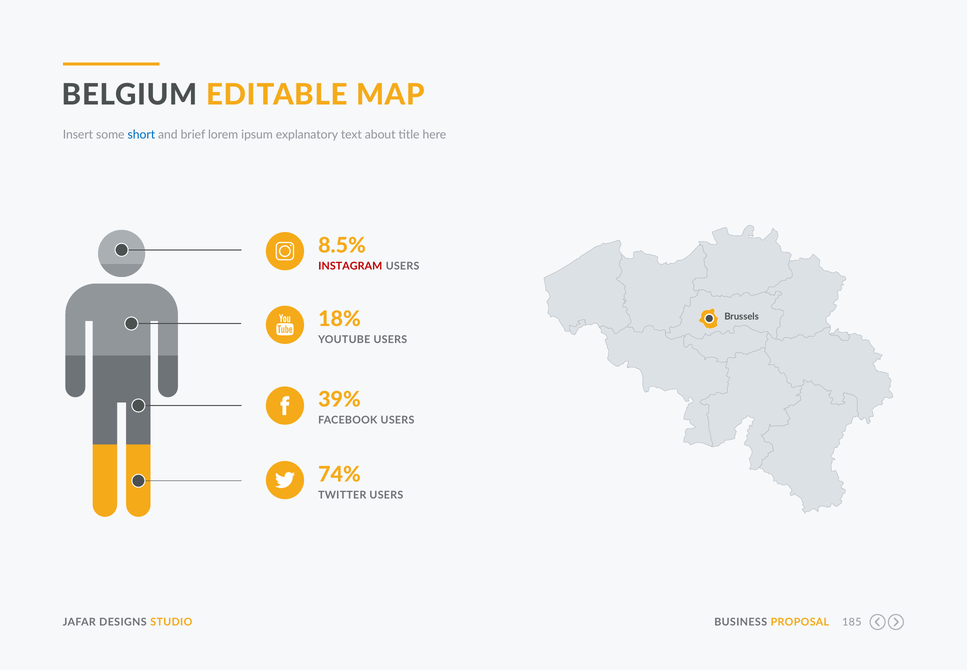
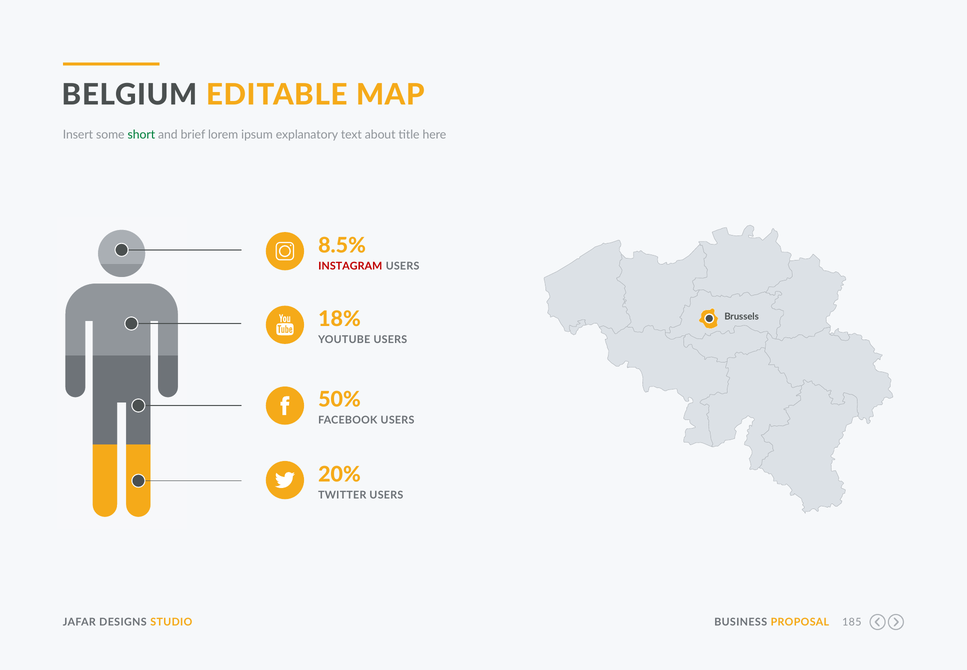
short colour: blue -> green (141, 135)
39%: 39% -> 50% (339, 399)
74%: 74% -> 20% (339, 474)
